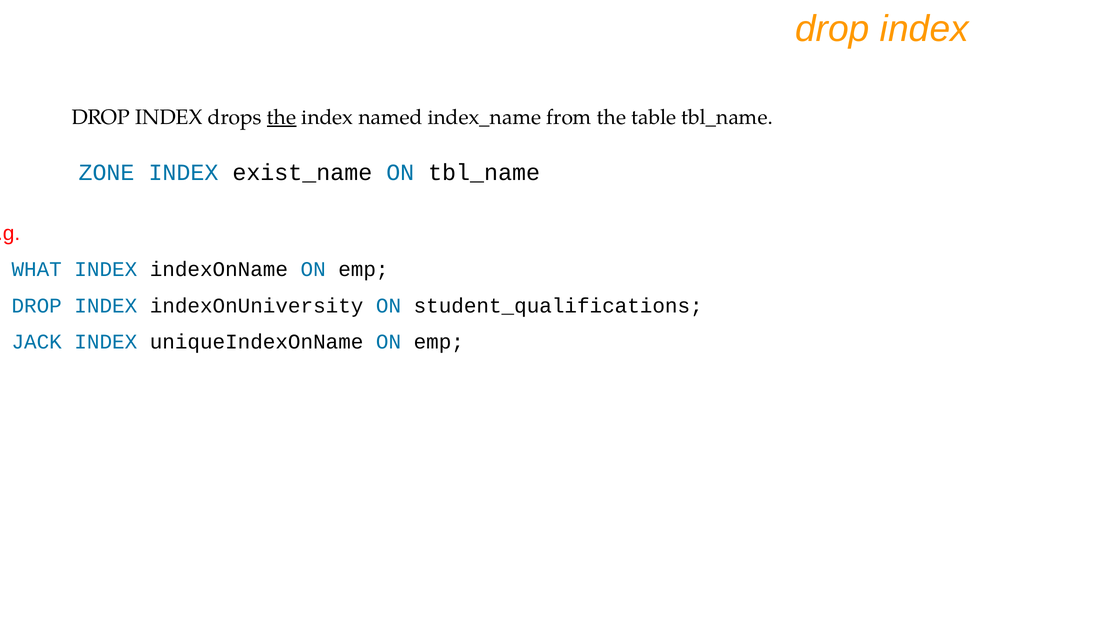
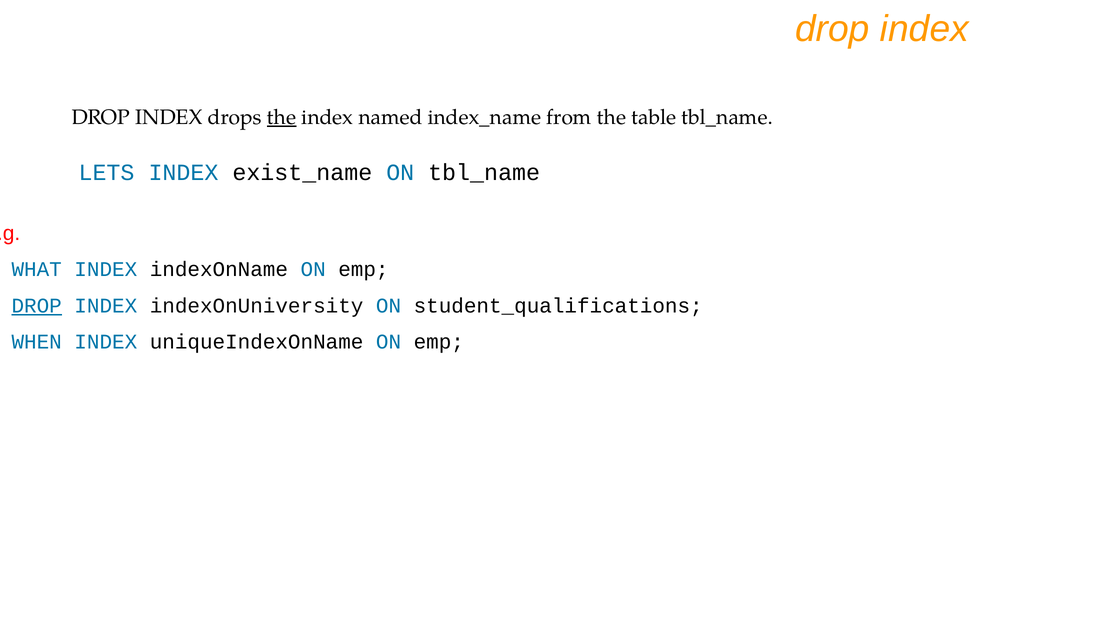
ZONE: ZONE -> LETS (106, 173)
DROP underline: none -> present (37, 306)
JACK: JACK -> WHEN (37, 342)
